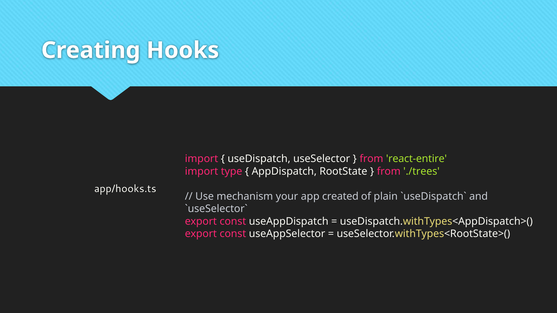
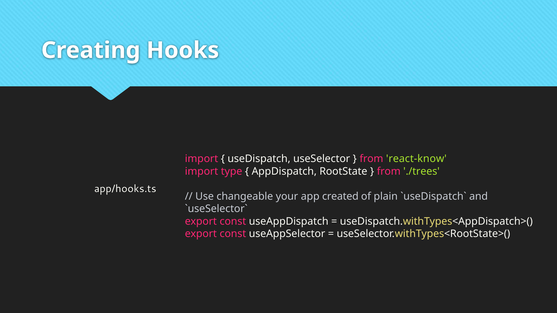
react-entire: react-entire -> react-know (416, 159)
mechanism: mechanism -> changeable (245, 196)
